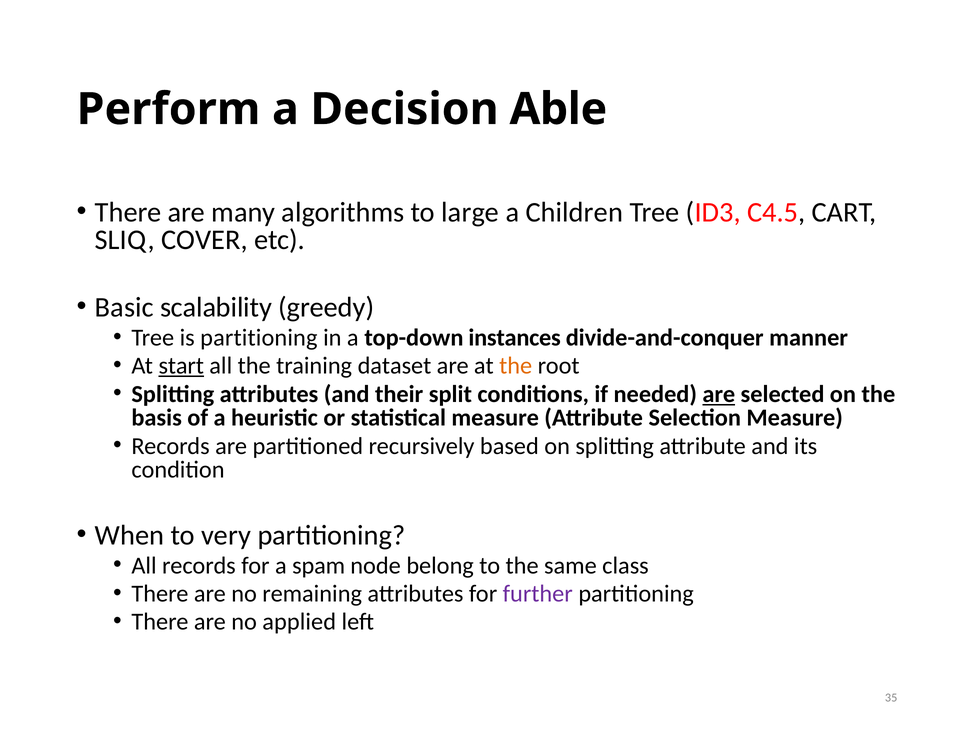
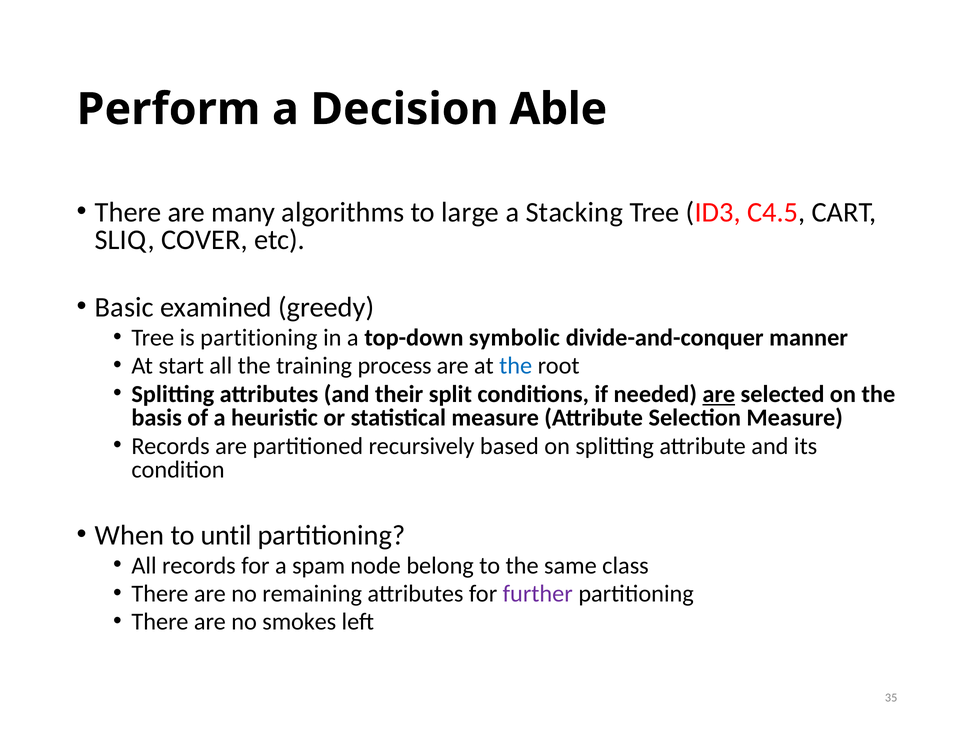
Children: Children -> Stacking (574, 212)
scalability: scalability -> examined (216, 307)
instances: instances -> symbolic (514, 338)
start underline: present -> none (181, 366)
dataset: dataset -> process (395, 366)
the colour: orange -> blue (516, 366)
very: very -> until (226, 535)
applied: applied -> smokes (299, 621)
